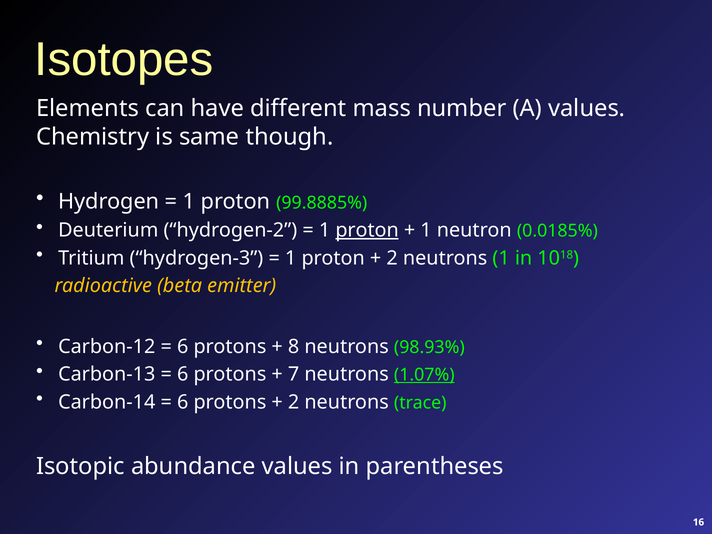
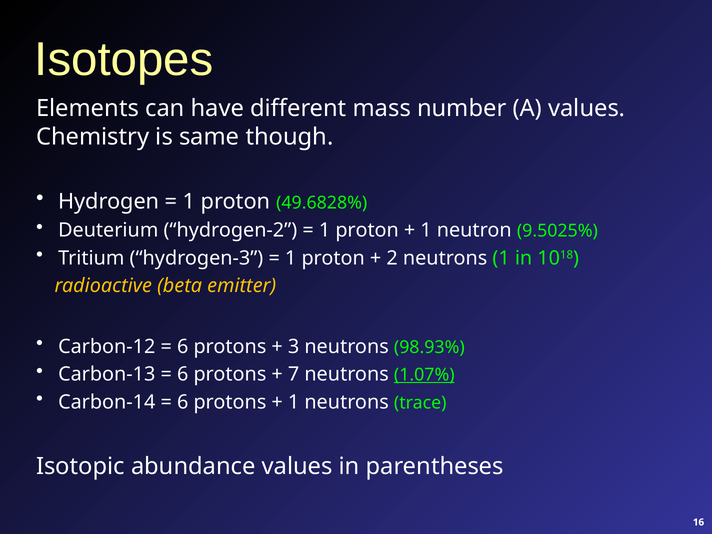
99.8885%: 99.8885% -> 49.6828% (322, 203)
proton underline: present -> none (367, 230)
0.0185%: 0.0185% -> 9.5025% (557, 231)
8: 8 -> 3 (294, 347)
2: 2 -> 1 (294, 402)
